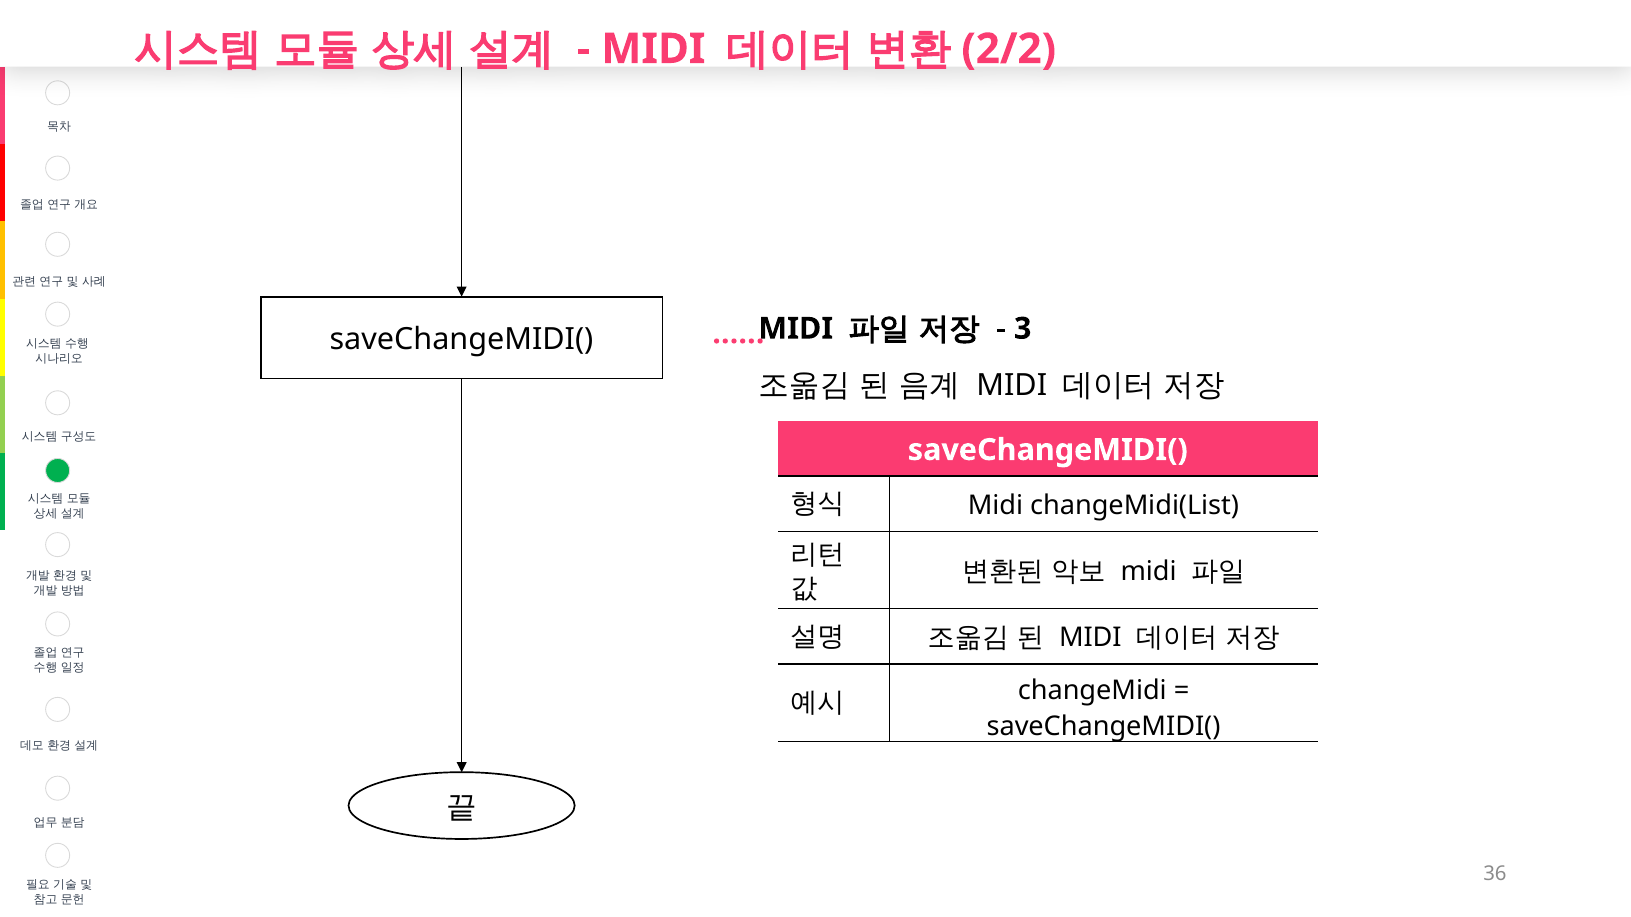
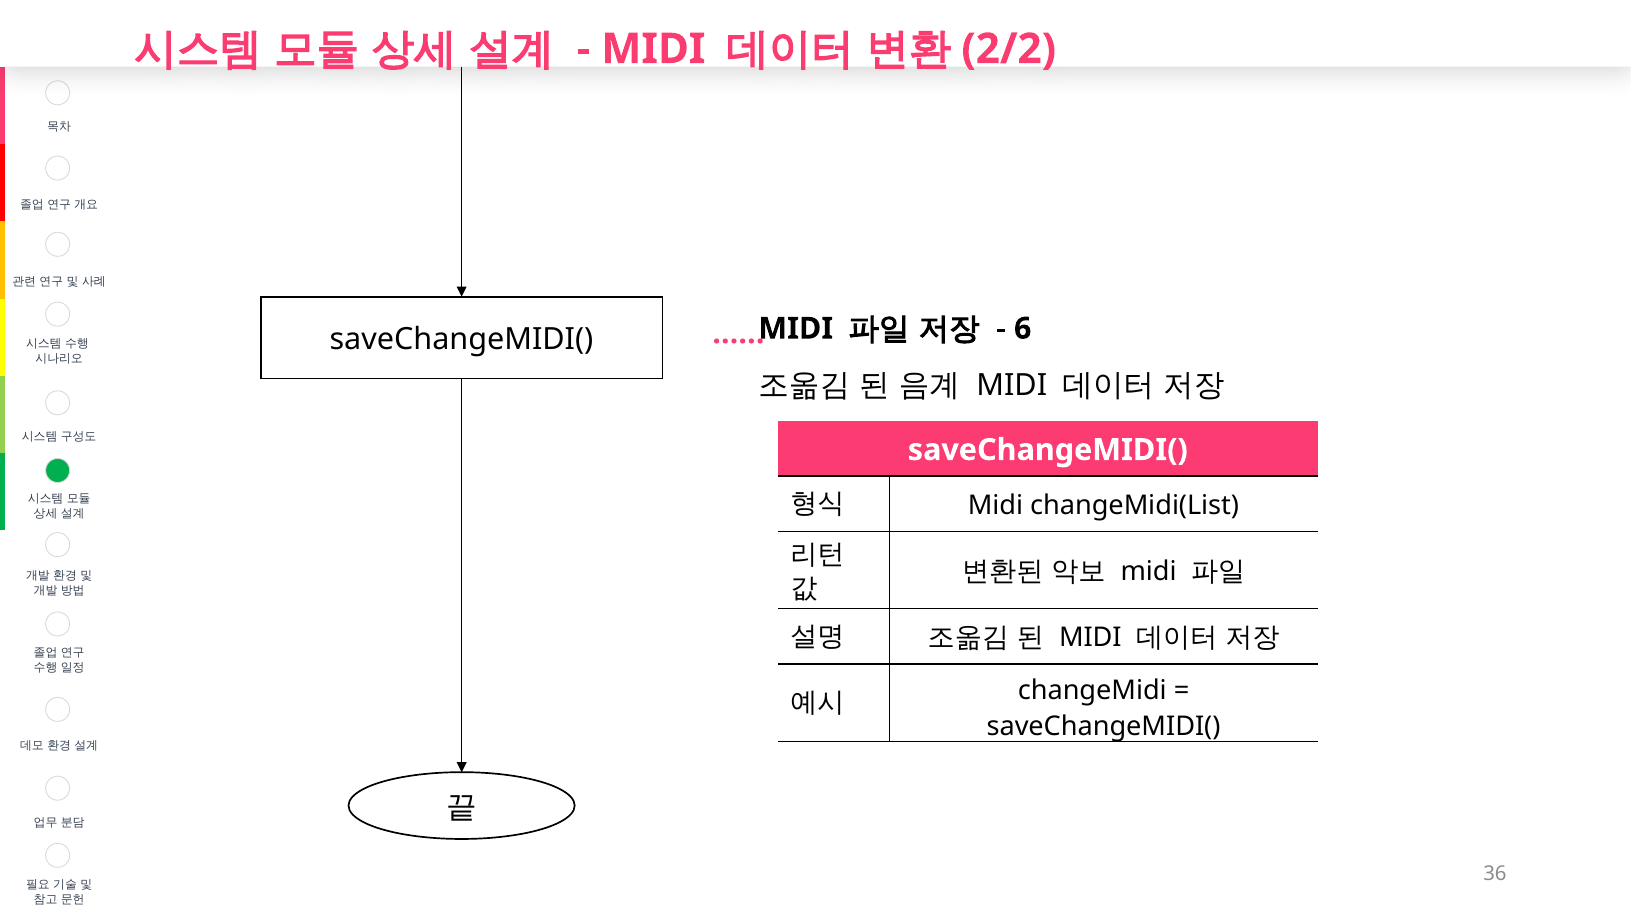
3: 3 -> 6 (1023, 329)
